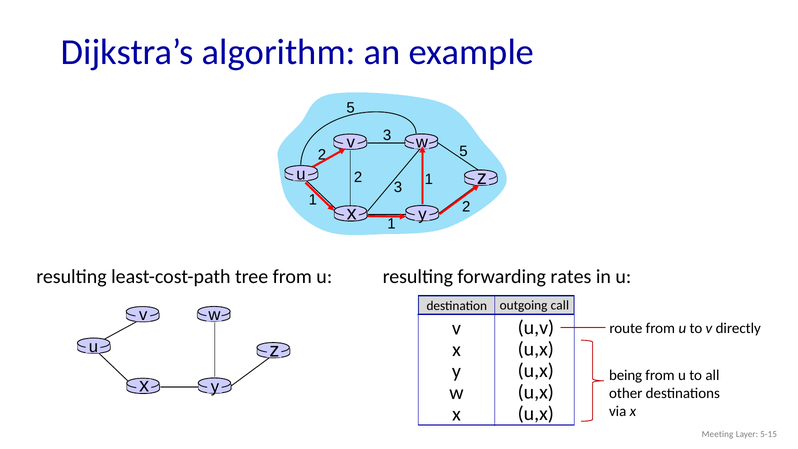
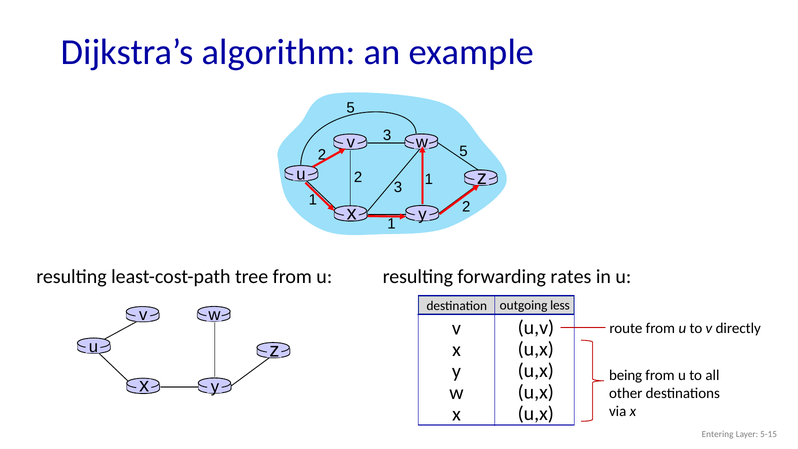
call: call -> less (560, 305)
Meeting: Meeting -> Entering (718, 434)
